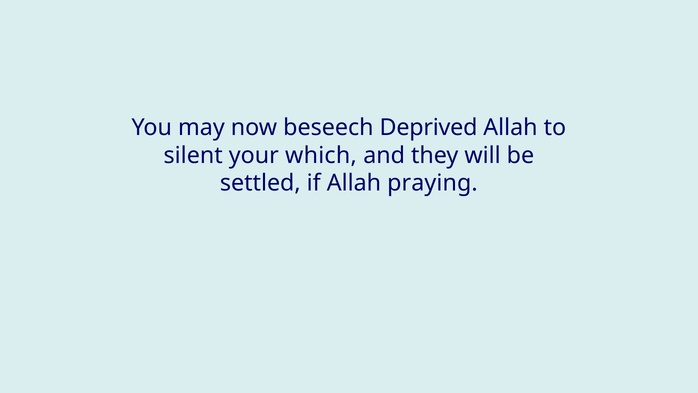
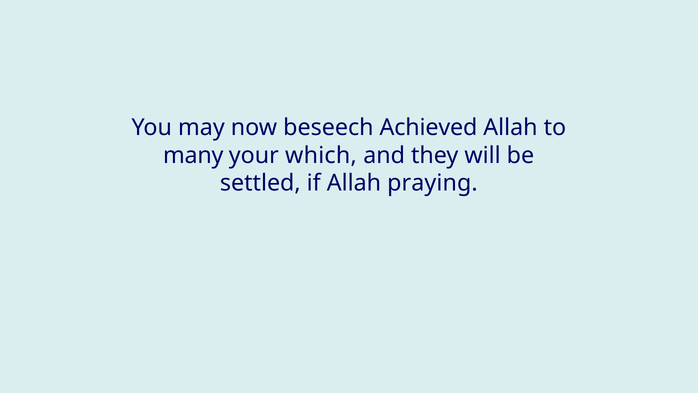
Deprived: Deprived -> Achieved (429, 127)
silent: silent -> many (193, 155)
